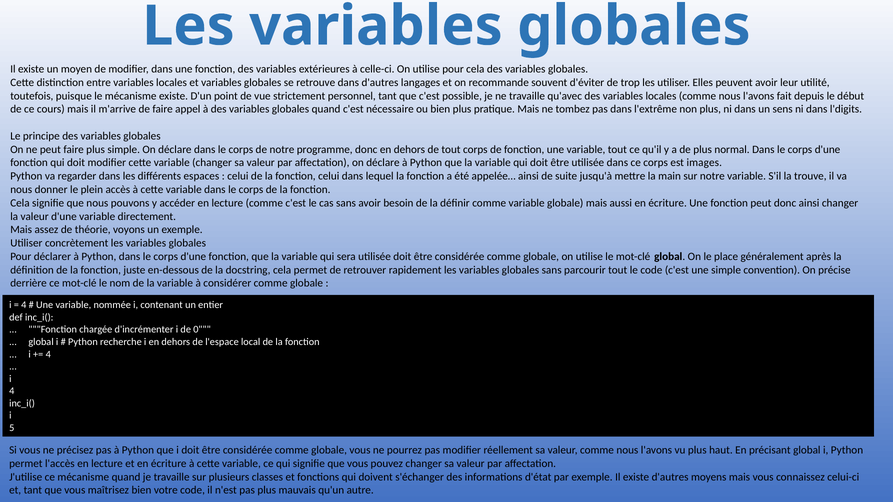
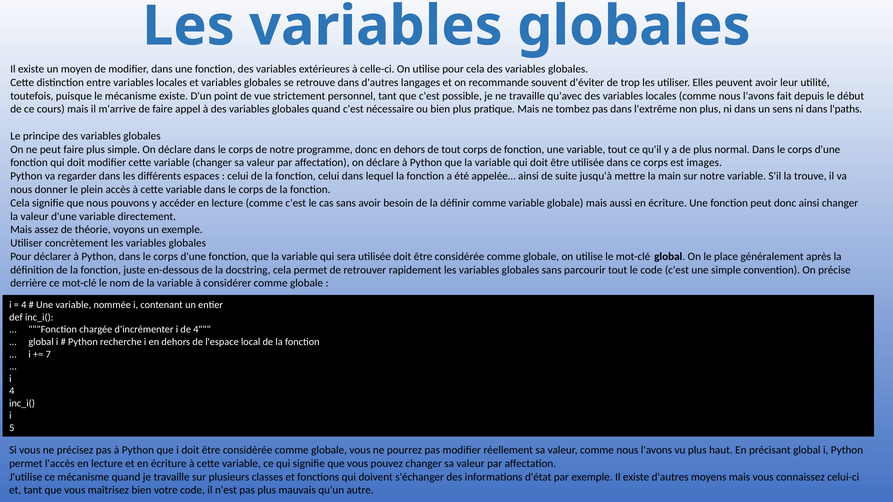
l'digits: l'digits -> l'paths (846, 109)
de 0: 0 -> 4 (202, 330)
4: 4 -> 7 (48, 354)
